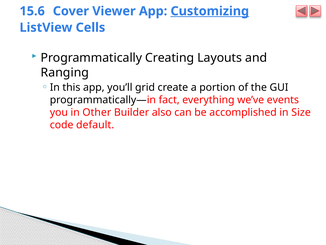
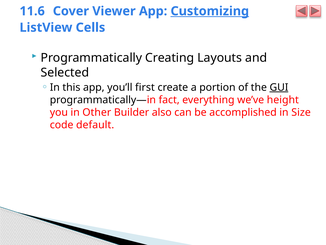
15.6: 15.6 -> 11.6 (32, 11)
Ranging: Ranging -> Selected (65, 72)
grid: grid -> first (145, 87)
GUI underline: none -> present (279, 87)
events: events -> height (283, 100)
